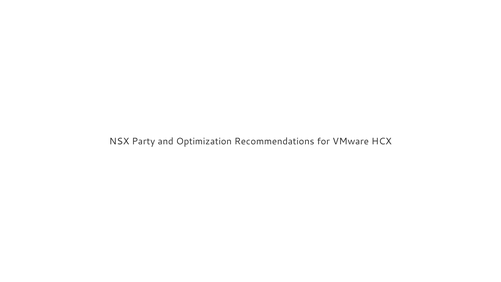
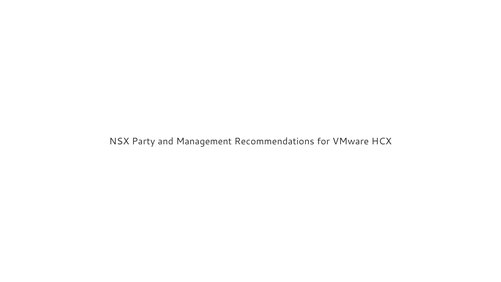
Optimization: Optimization -> Management (204, 141)
